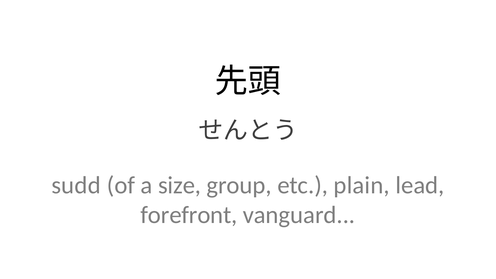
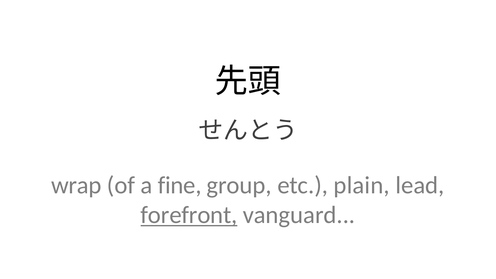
sudd: sudd -> wrap (76, 185)
size: size -> fine (180, 185)
forefront underline: none -> present (189, 215)
